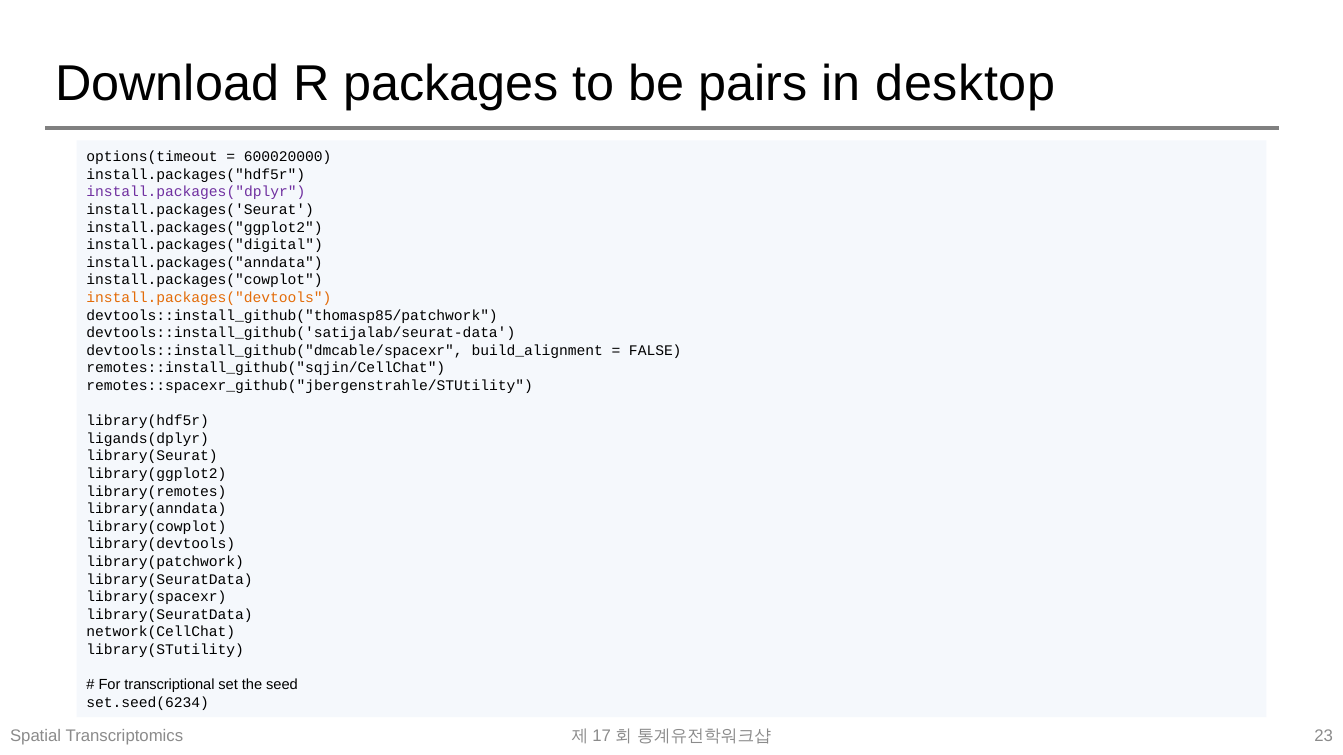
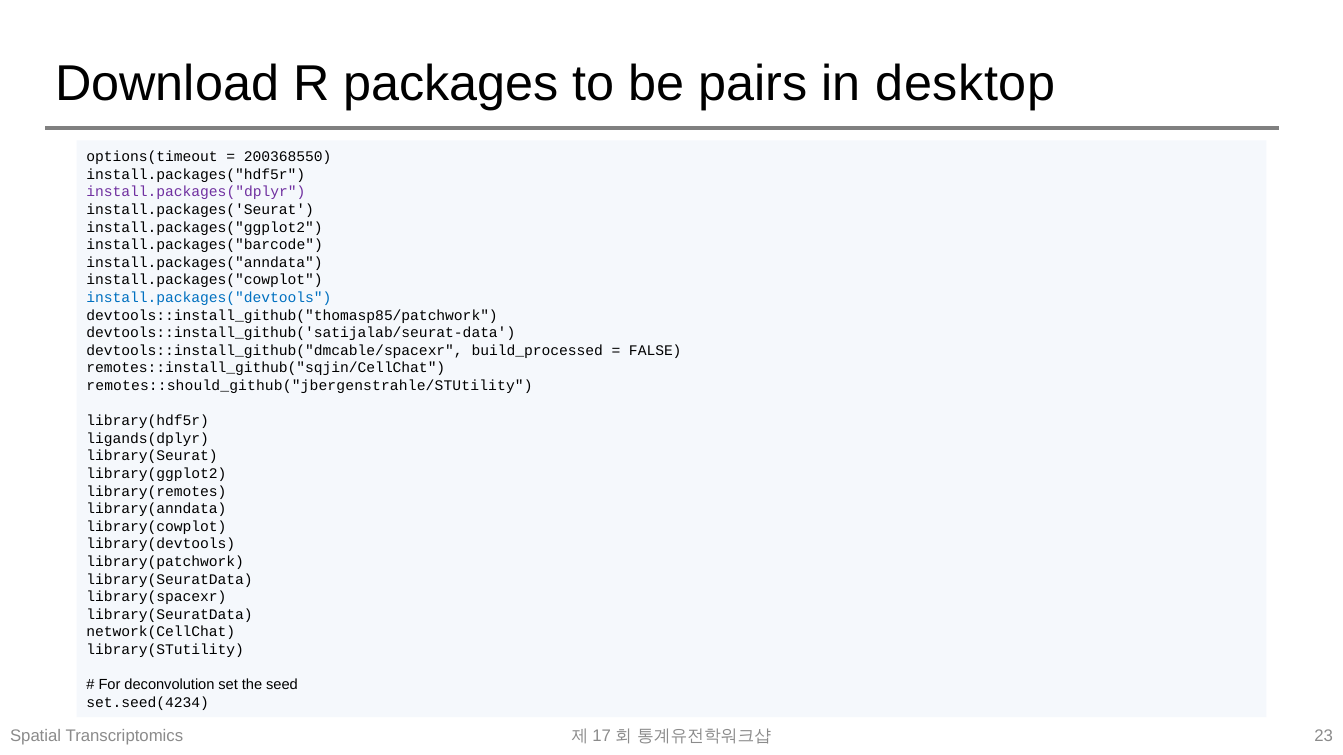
600020000: 600020000 -> 200368550 (288, 157)
install.packages("digital: install.packages("digital -> install.packages("barcode (205, 245)
install.packages("devtools colour: orange -> blue (209, 298)
build_alignment: build_alignment -> build_processed (537, 351)
remotes::spacexr_github("jbergenstrahle/STUtility: remotes::spacexr_github("jbergenstrahle/STUtility -> remotes::should_github("jbergenstrahle/STUtility (310, 386)
transcriptional: transcriptional -> deconvolution (169, 685)
set.seed(6234: set.seed(6234 -> set.seed(4234 (148, 703)
